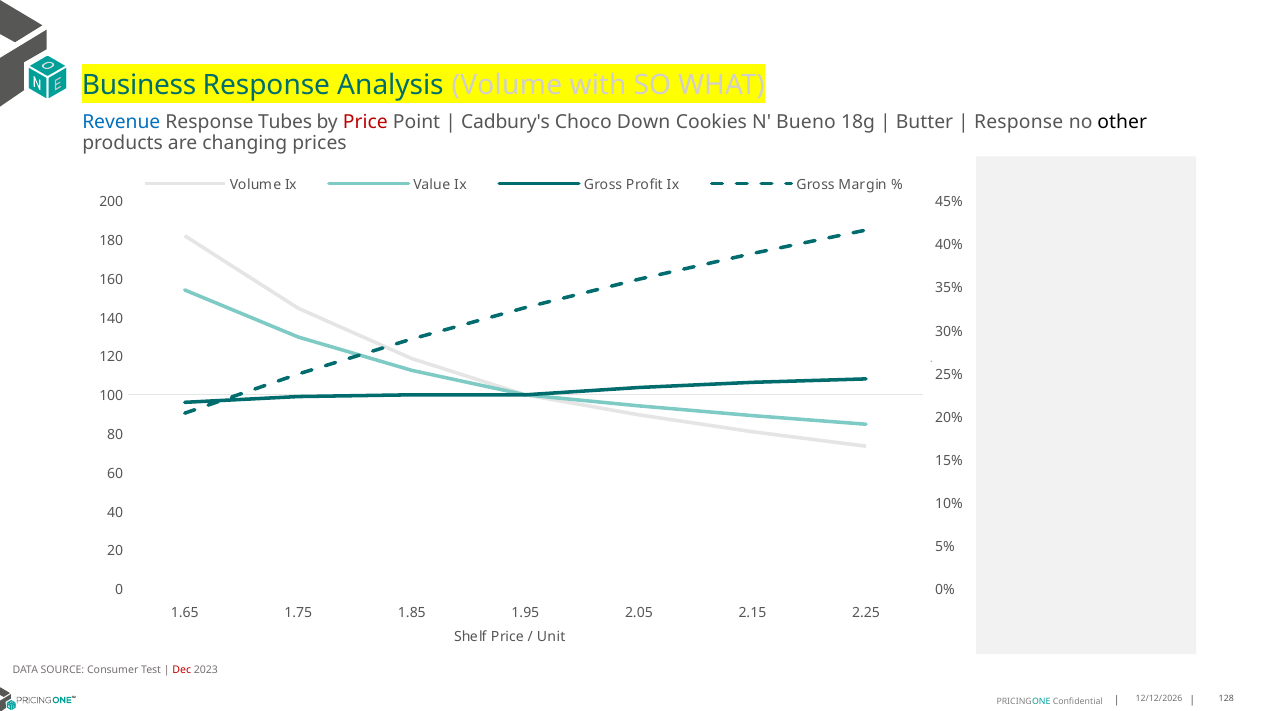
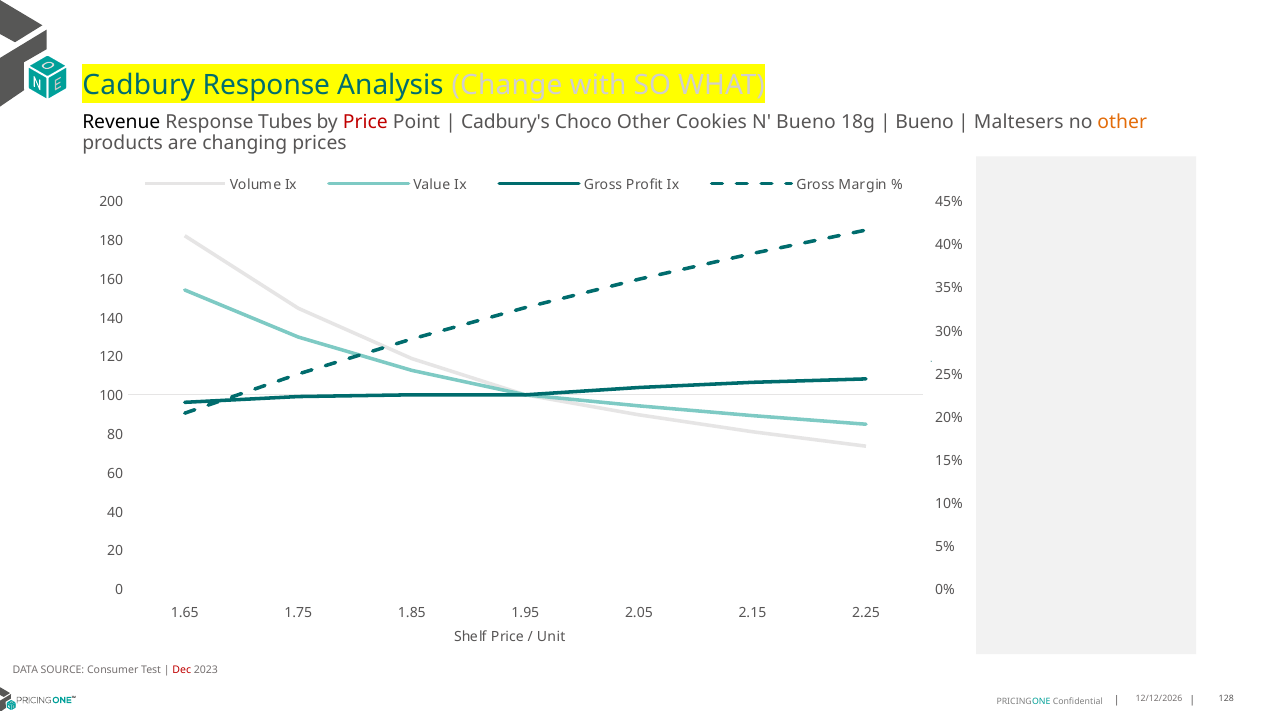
Business: Business -> Cadbury (139, 85)
Analysis Volume: Volume -> Change (507, 85)
Revenue colour: blue -> black (121, 122)
Choco Down: Down -> Other (644, 122)
Butter: Butter -> Bueno (925, 122)
Response: Response -> Maltesers (1019, 122)
other colour: black -> orange (1122, 122)
